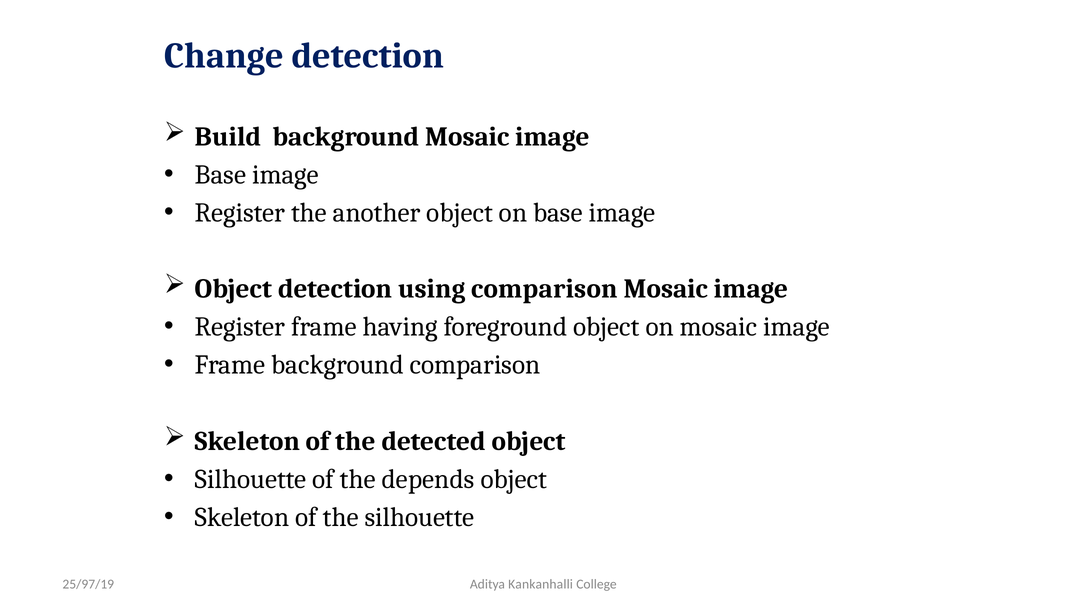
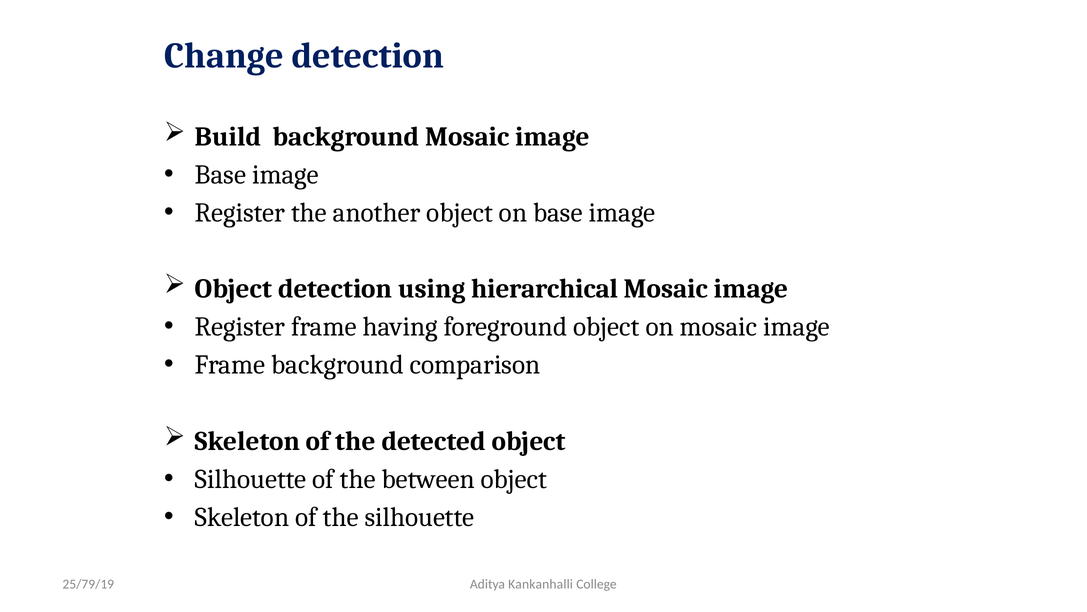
using comparison: comparison -> hierarchical (545, 289)
depends: depends -> between (428, 479)
25/97/19: 25/97/19 -> 25/79/19 (88, 584)
